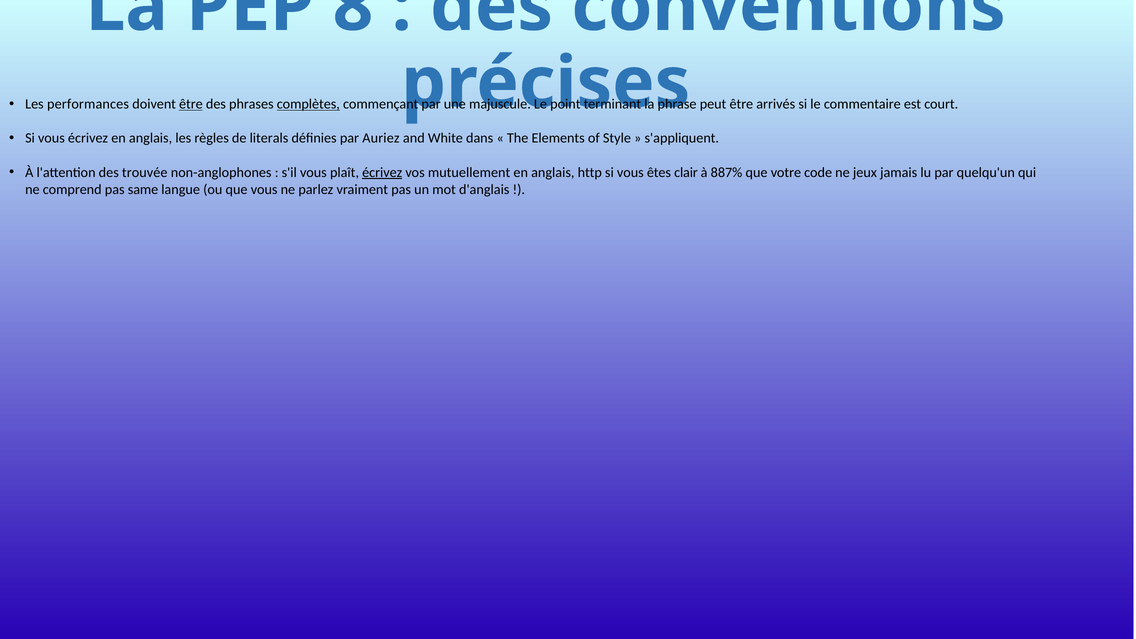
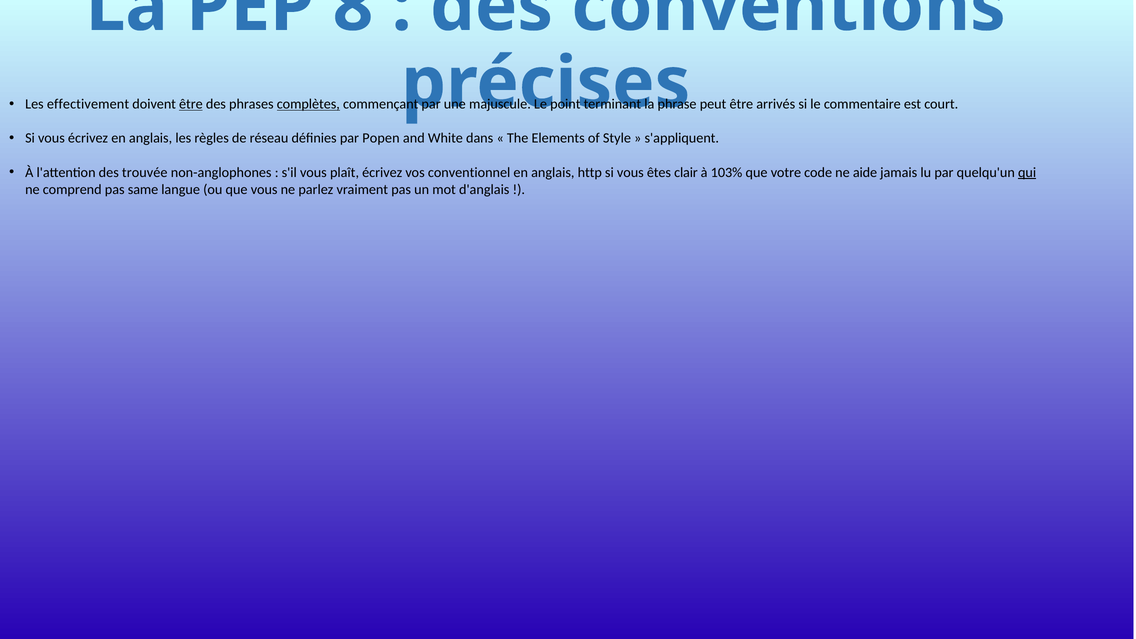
performances: performances -> effectivement (88, 104)
literals: literals -> réseau (269, 138)
Auriez: Auriez -> Popen (381, 138)
écrivez underline: present -> none (382, 172)
mutuellement: mutuellement -> conventionnel (469, 172)
887%: 887% -> 103% (727, 172)
jeux: jeux -> aide (865, 172)
qui underline: none -> present (1027, 172)
